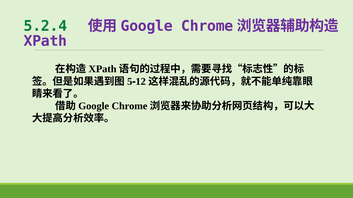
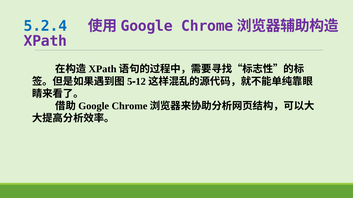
5.2.4 colour: green -> blue (45, 26)
